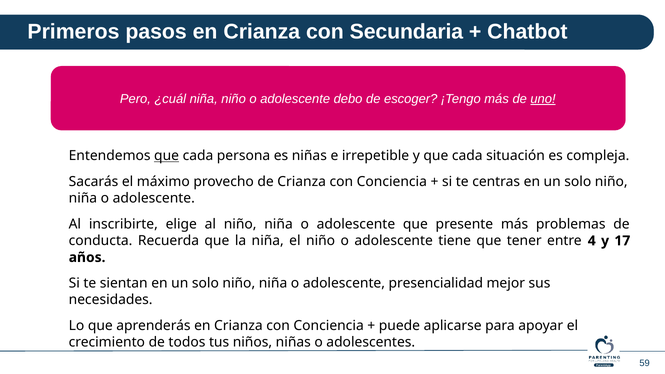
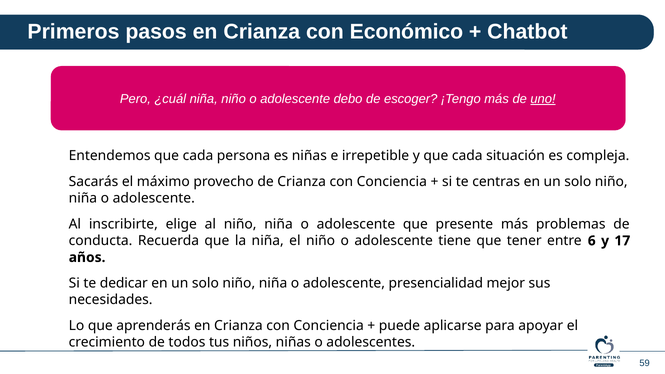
Secundaria: Secundaria -> Económico (406, 32)
que underline: present -> none (167, 156)
4: 4 -> 6 (592, 241)
sientan: sientan -> dedicar (124, 283)
